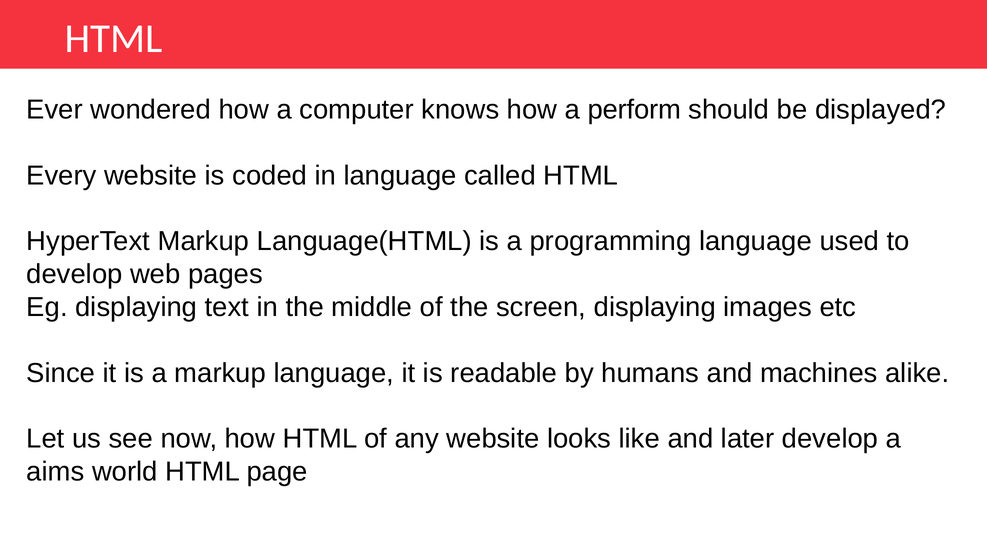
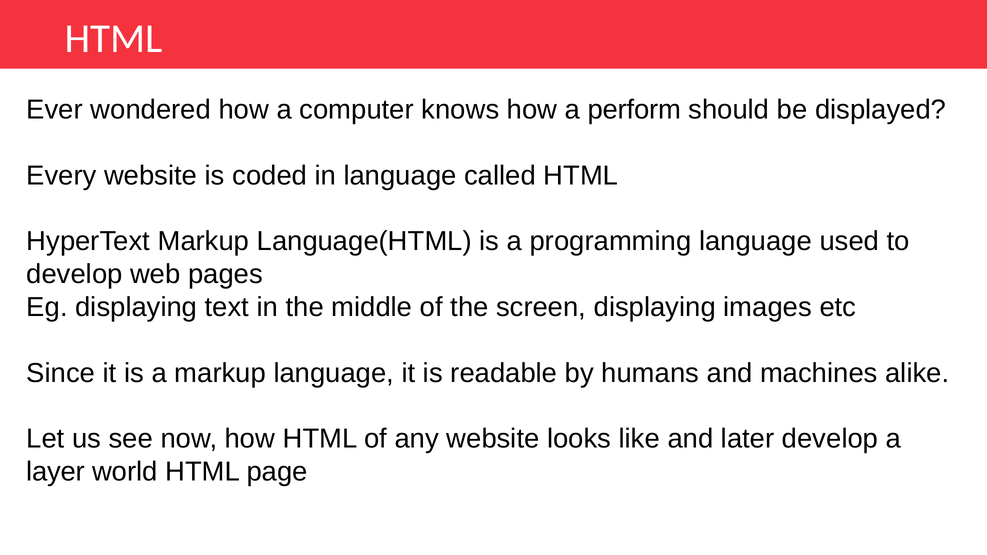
aims: aims -> layer (56, 472)
